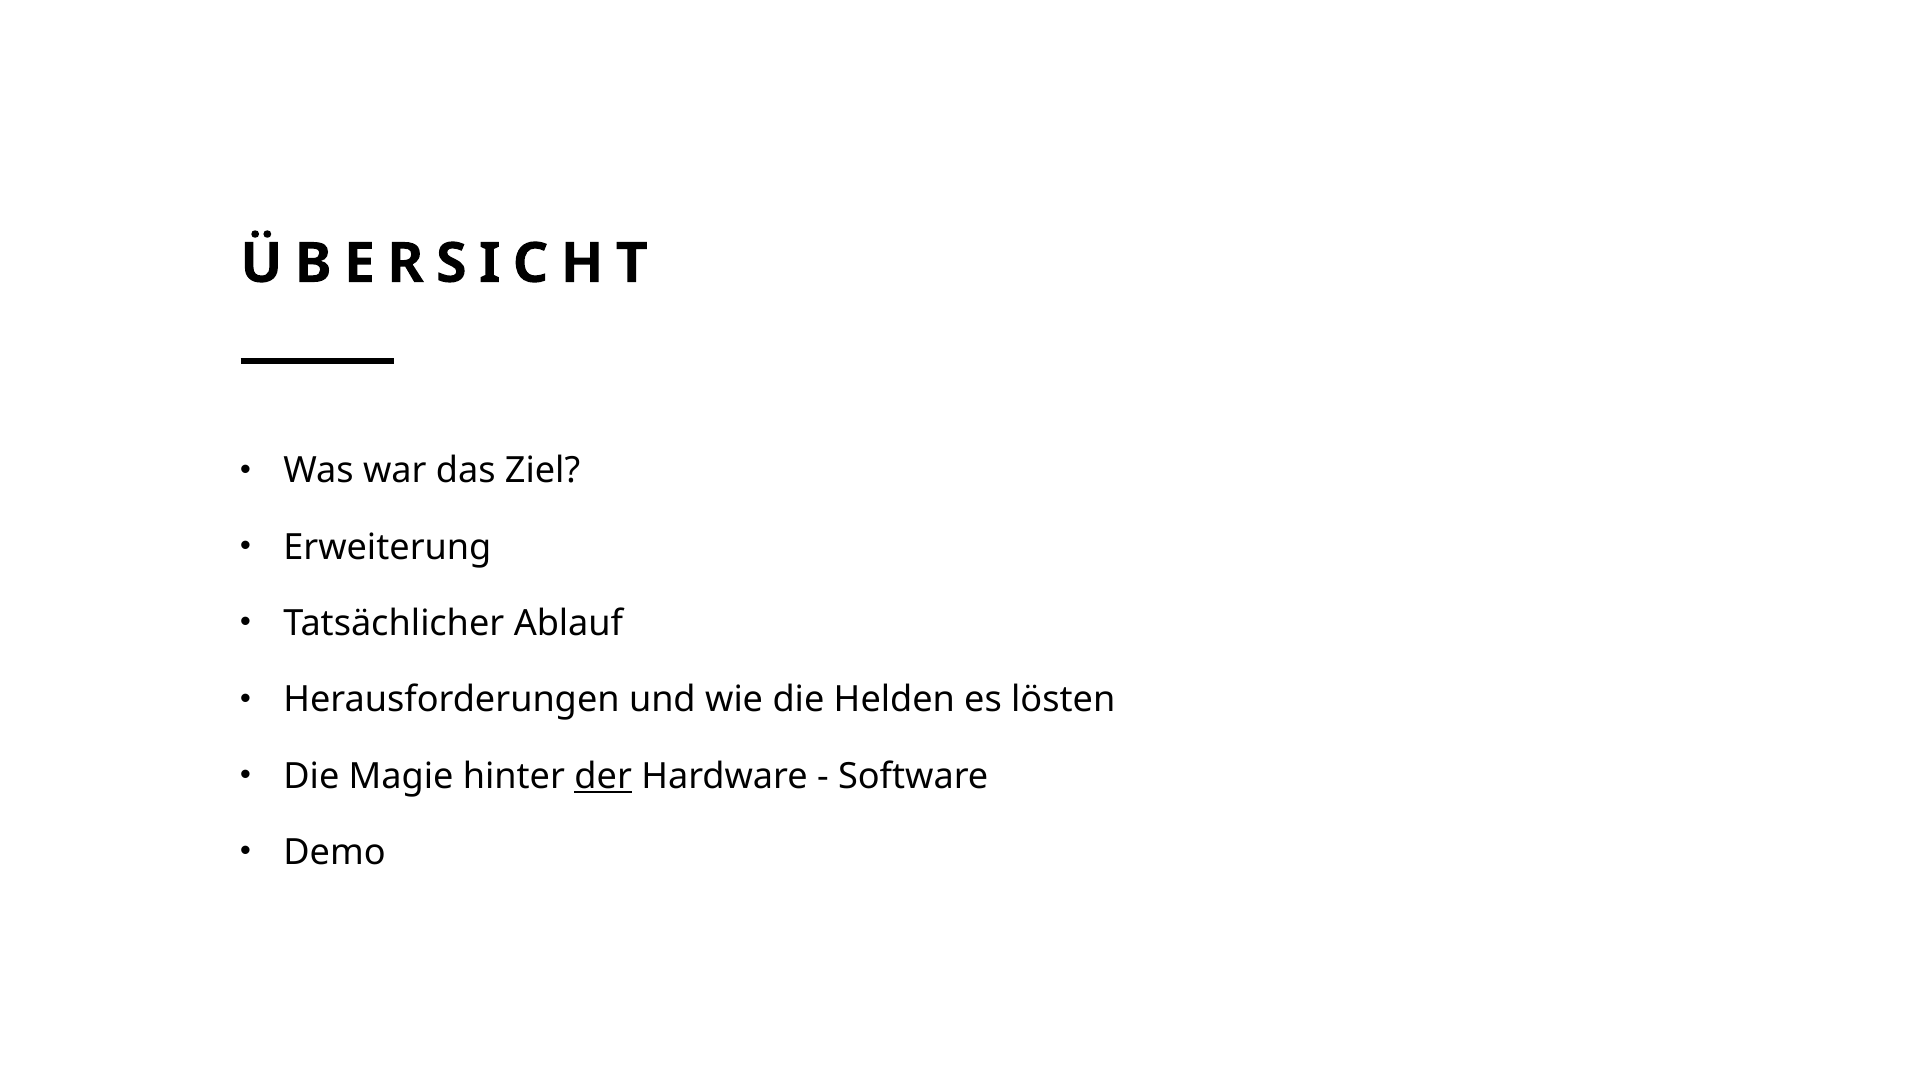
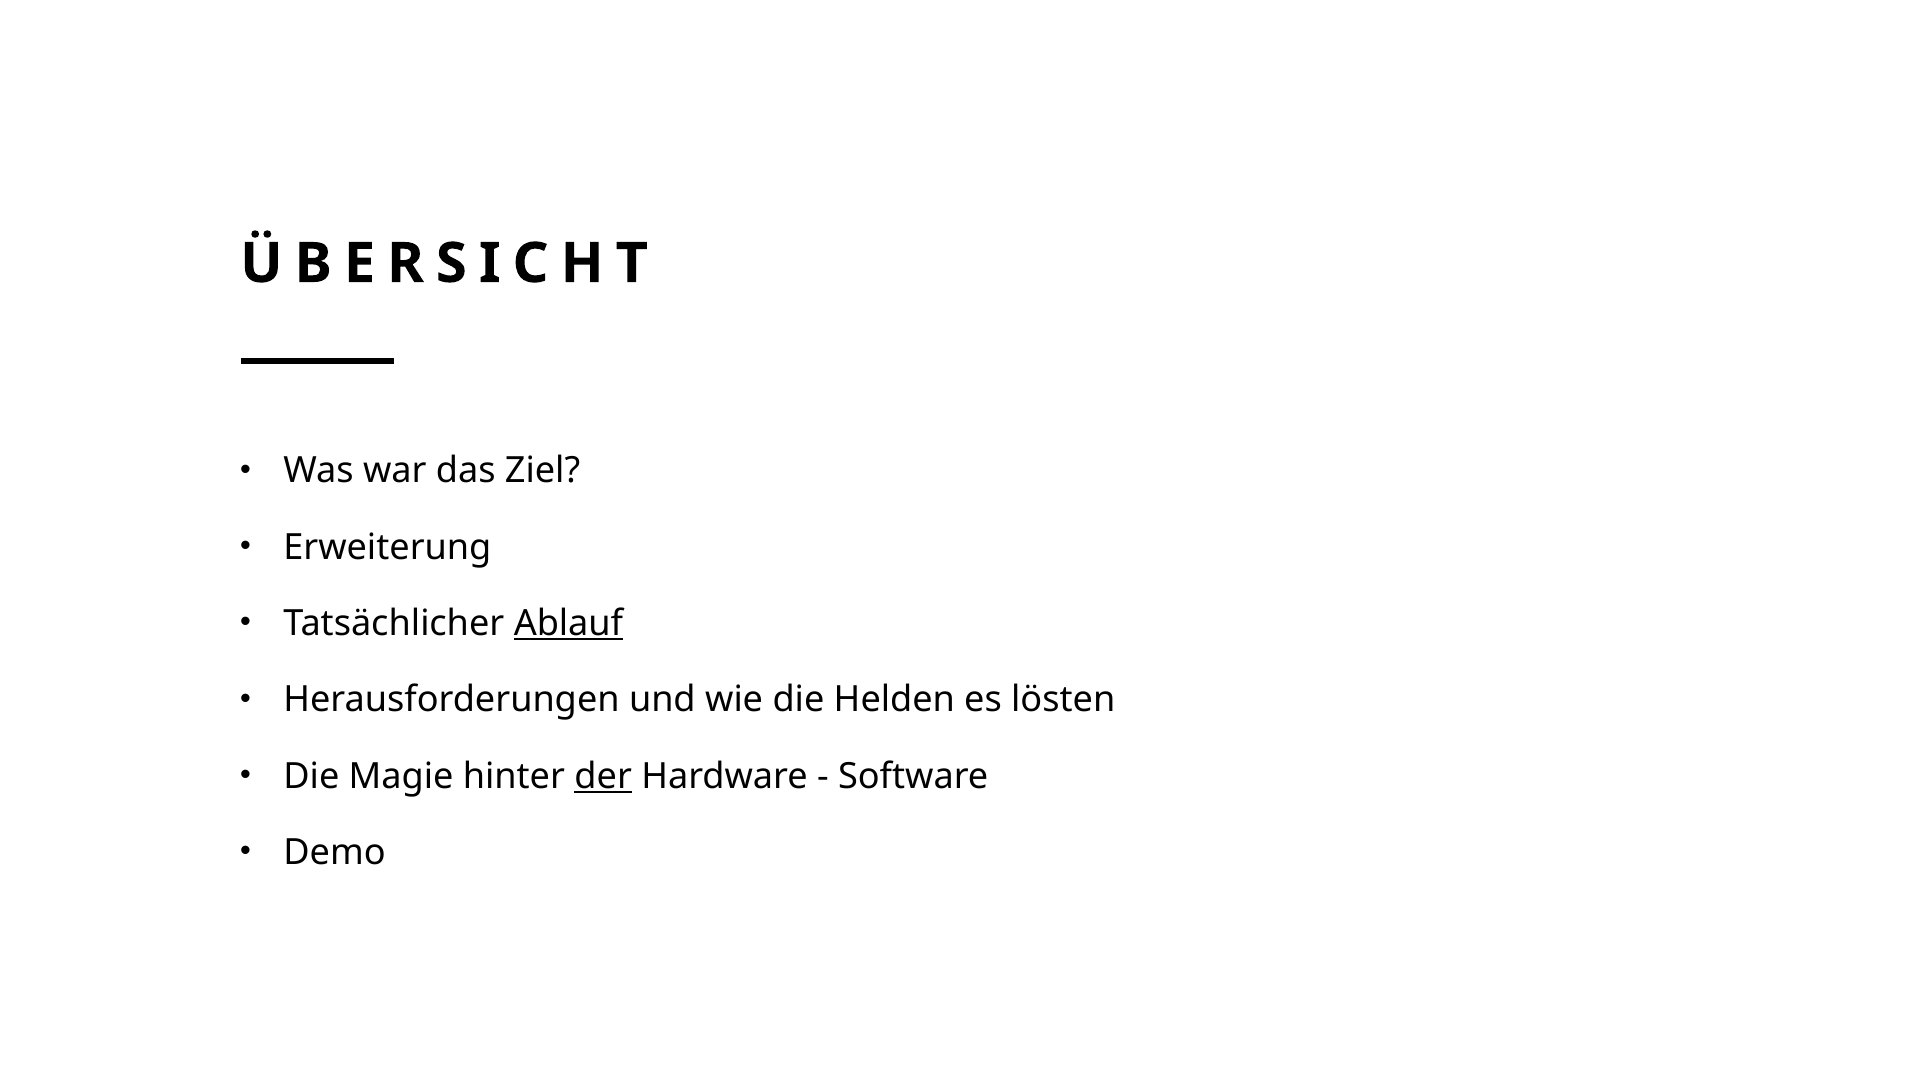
Ablauf underline: none -> present (568, 623)
